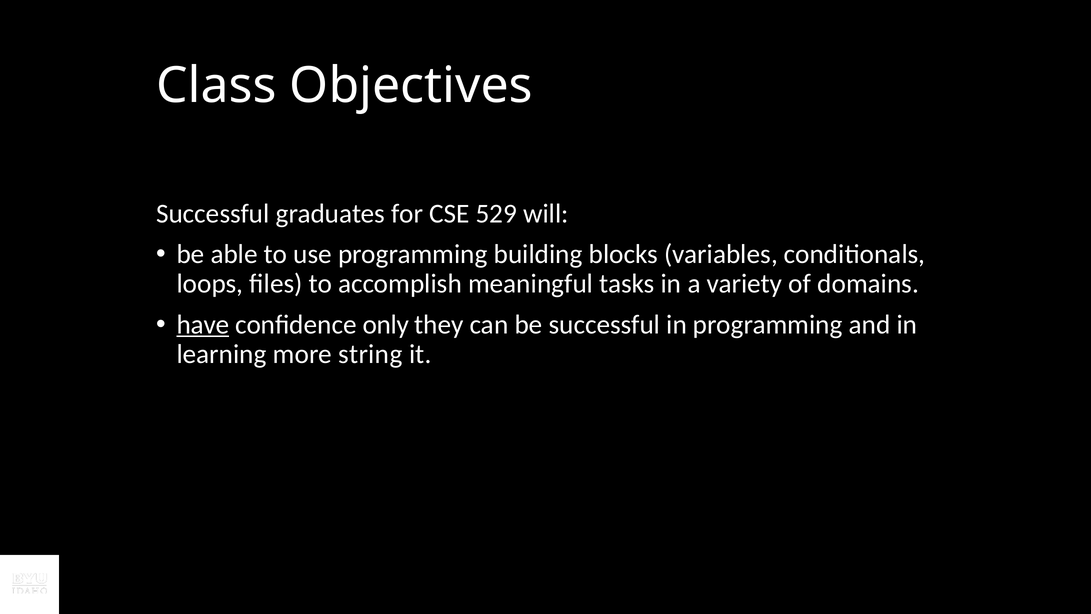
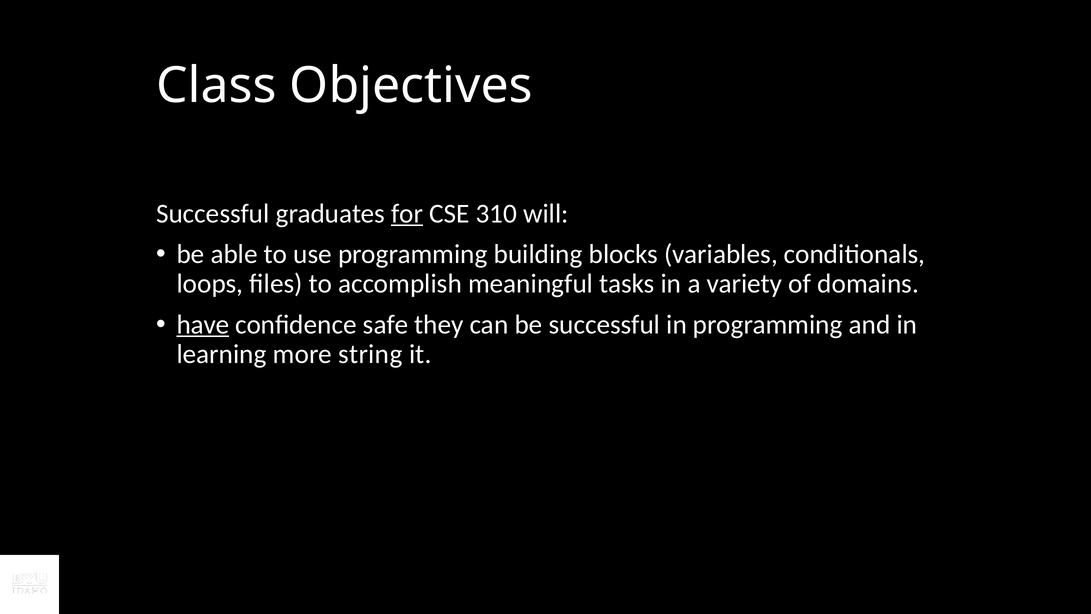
for underline: none -> present (407, 213)
529: 529 -> 310 (496, 213)
only: only -> safe (386, 324)
